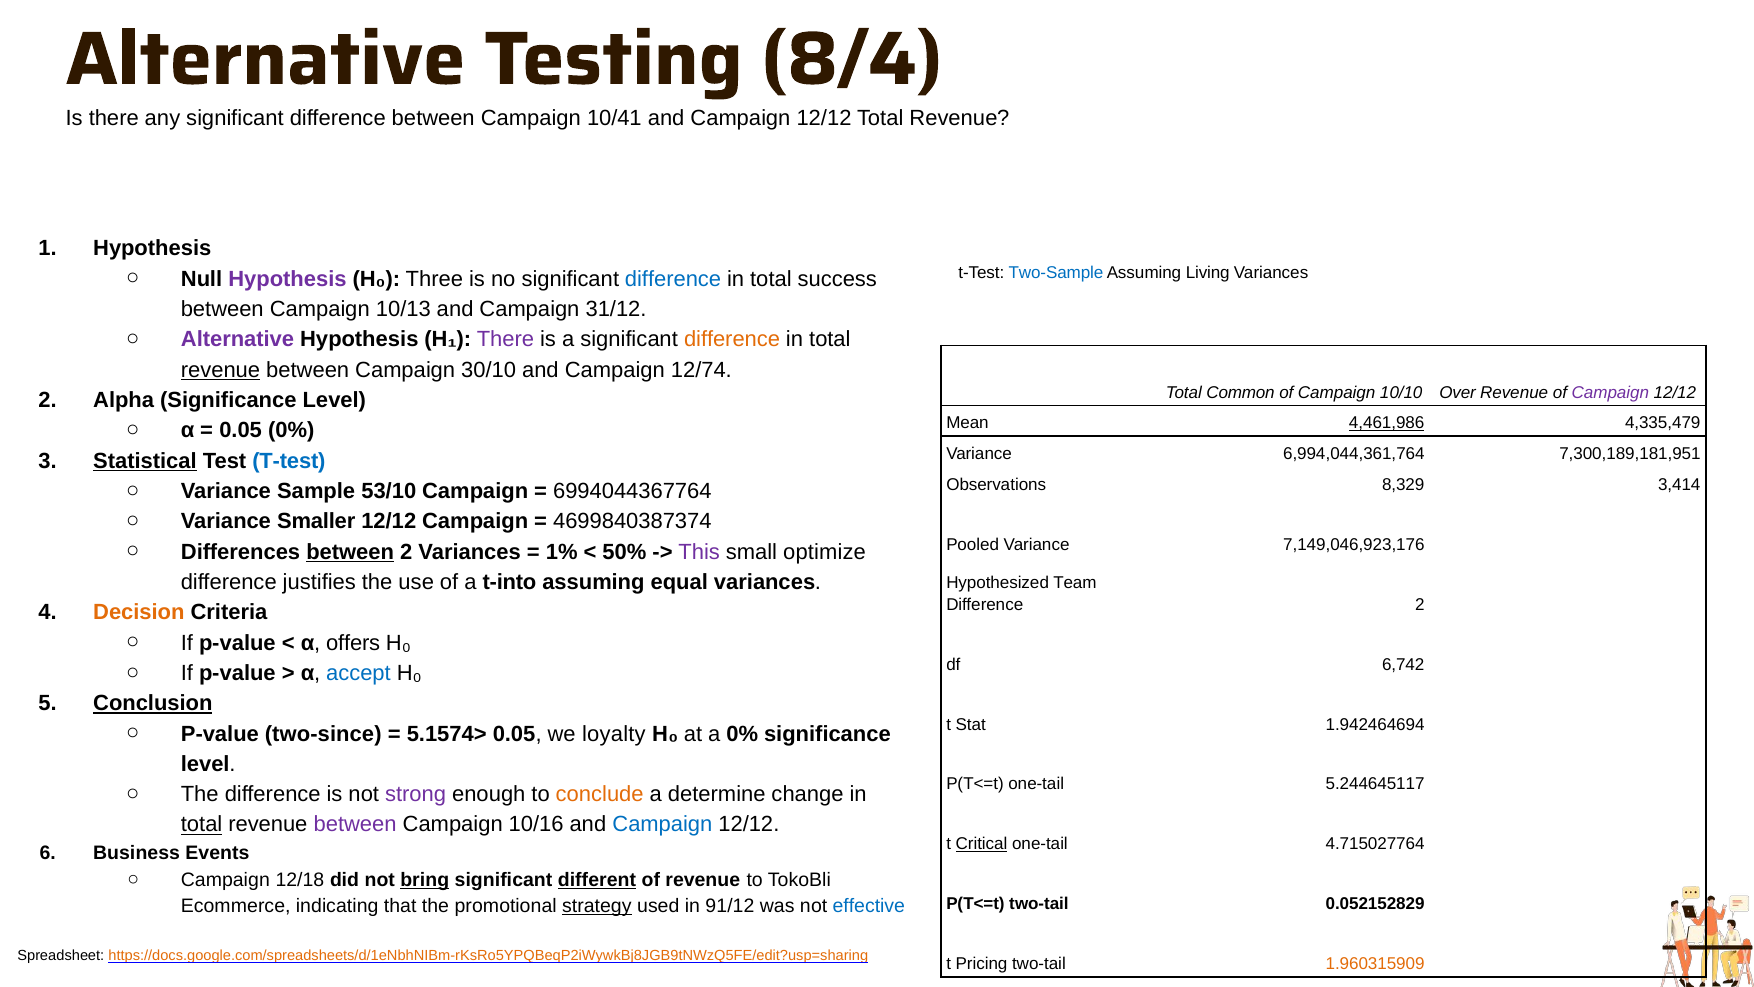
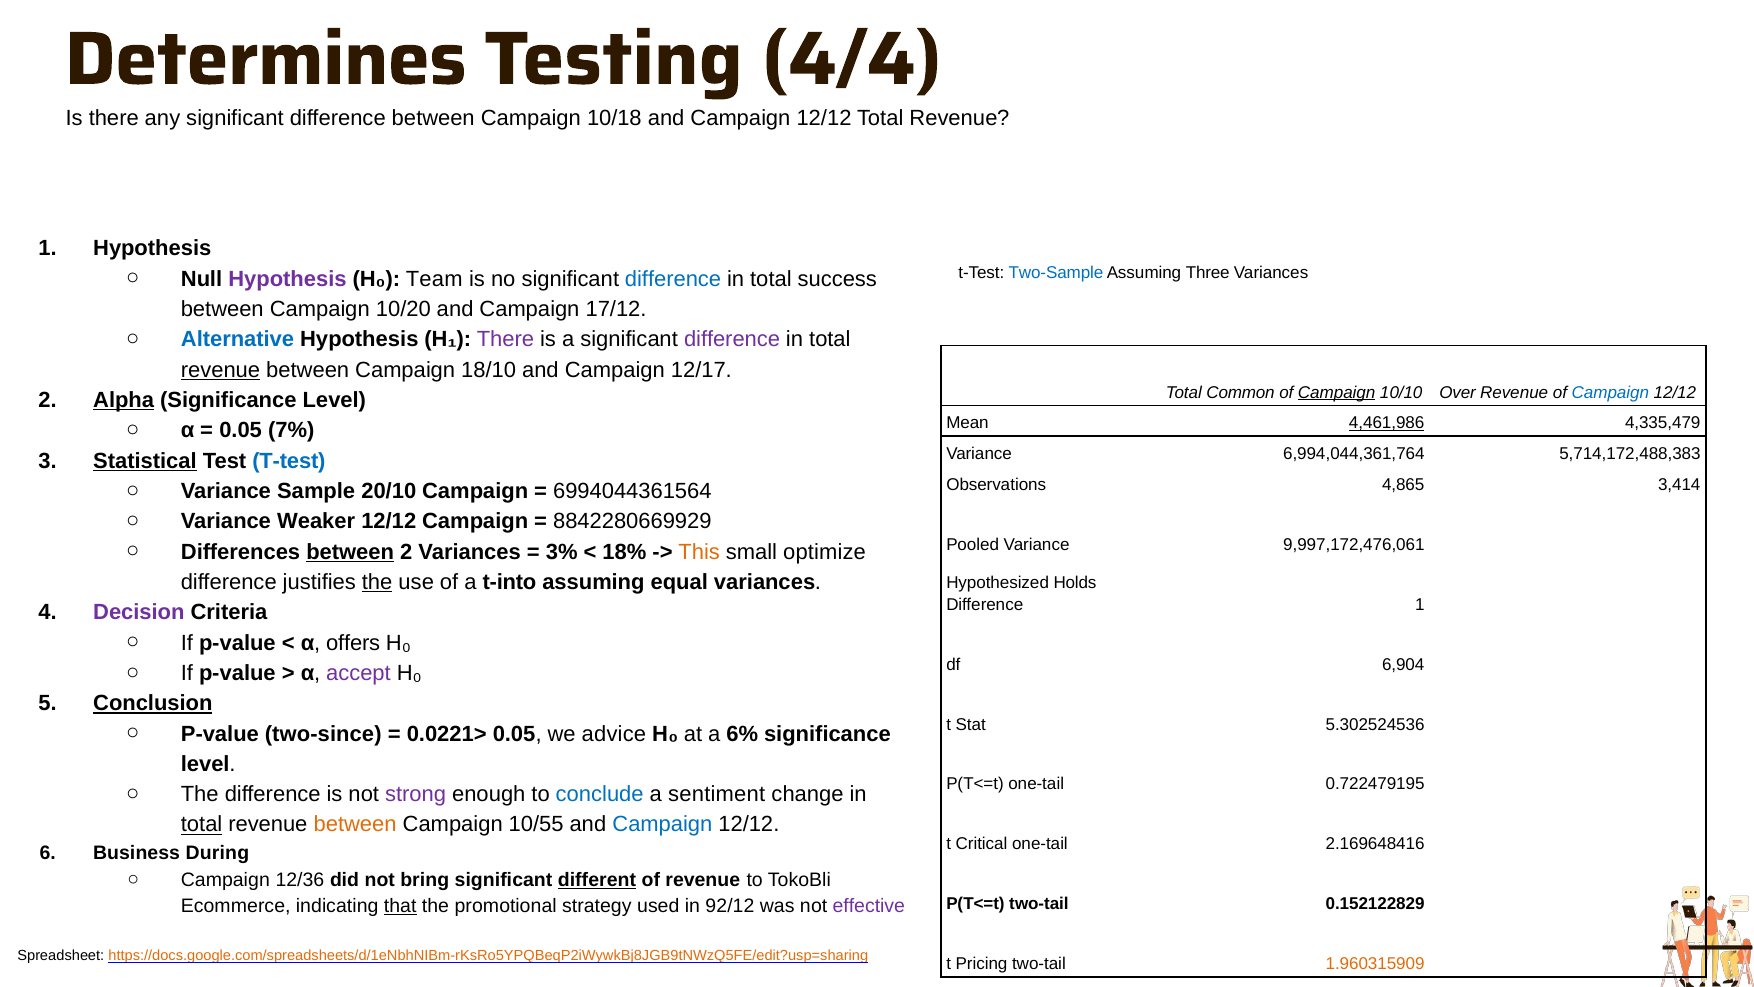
Alternative: Alternative -> Determines (266, 59)
8/4: 8/4 -> 4/4 (852, 59)
10/41: 10/41 -> 10/18 (614, 119)
Living: Living -> Three (1208, 273)
Three: Three -> Team (434, 279)
10/13: 10/13 -> 10/20 (403, 309)
31/12: 31/12 -> 17/12 (616, 309)
Alternative colour: purple -> blue (237, 339)
difference colour: orange -> purple (732, 339)
30/10: 30/10 -> 18/10 (489, 370)
12/74: 12/74 -> 12/17 (701, 370)
Campaign underline: none -> present (1337, 392)
Campaign colour: purple -> blue (1610, 392)
Alpha underline: none -> present (124, 400)
0.05 0%: 0% -> 7% (291, 430)
7,300,189,181,951: 7,300,189,181,951 -> 5,714,172,488,383 (1630, 454)
8,329: 8,329 -> 4,865 (1403, 485)
53/10: 53/10 -> 20/10 (389, 491)
6994044367764: 6994044367764 -> 6994044361564 (632, 491)
Smaller: Smaller -> Weaker (316, 521)
4699840387374: 4699840387374 -> 8842280669929 (632, 521)
7,149,046,923,176: 7,149,046,923,176 -> 9,997,172,476,061 (1354, 545)
1%: 1% -> 3% (562, 552)
50%: 50% -> 18% (624, 552)
This colour: purple -> orange (699, 552)
the underline: none -> present (377, 582)
Team: Team -> Holds (1075, 583)
Difference 2: 2 -> 1 (1420, 604)
Decision colour: orange -> purple (139, 612)
6,742: 6,742 -> 6,904 (1403, 664)
accept colour: blue -> purple (358, 673)
1.942464694: 1.942464694 -> 5.302524536 (1375, 724)
5.1574>: 5.1574> -> 0.0221> (447, 734)
loyalty: loyalty -> advice (614, 734)
a 0%: 0% -> 6% (742, 734)
5.244645117: 5.244645117 -> 0.722479195 (1375, 784)
conclude colour: orange -> blue (600, 794)
determine: determine -> sentiment (717, 794)
between colour: purple -> orange (355, 824)
10/16: 10/16 -> 10/55 (536, 824)
Critical underline: present -> none (982, 844)
4.715027764: 4.715027764 -> 2.169648416 (1375, 844)
Events: Events -> During (217, 853)
12/18: 12/18 -> 12/36 (300, 879)
bring underline: present -> none (425, 879)
0.052152829: 0.052152829 -> 0.152122829 (1375, 904)
that underline: none -> present (400, 906)
strategy underline: present -> none (597, 906)
91/12: 91/12 -> 92/12 (730, 906)
effective colour: blue -> purple (869, 906)
